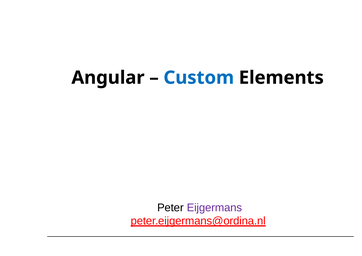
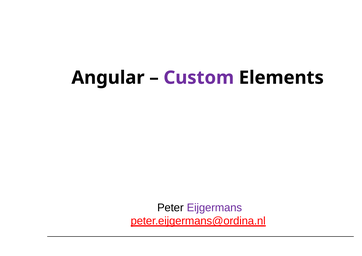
Custom colour: blue -> purple (199, 78)
